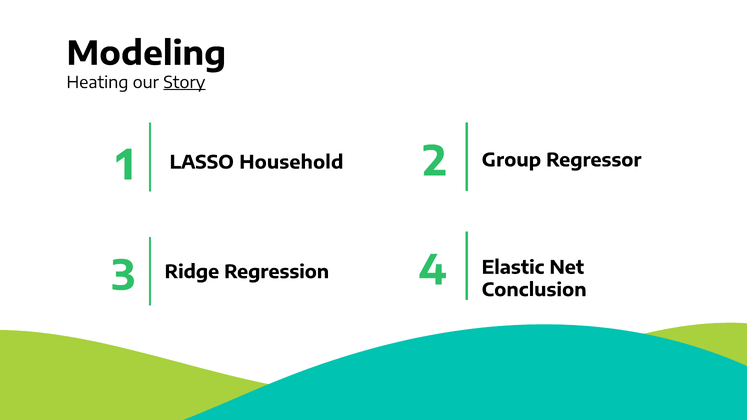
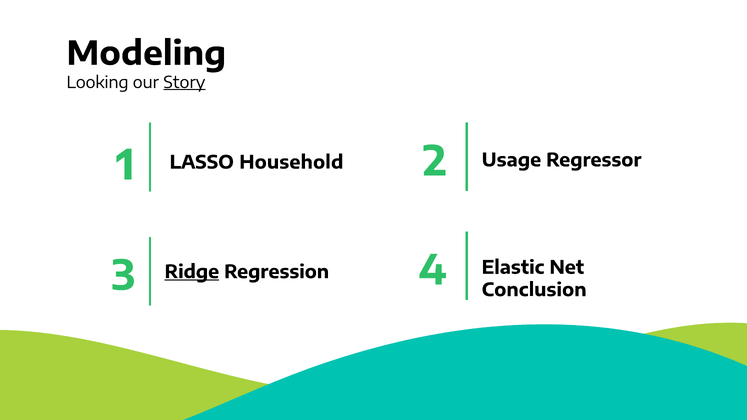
Heating: Heating -> Looking (97, 83)
Group: Group -> Usage (511, 160)
Ridge underline: none -> present (192, 272)
